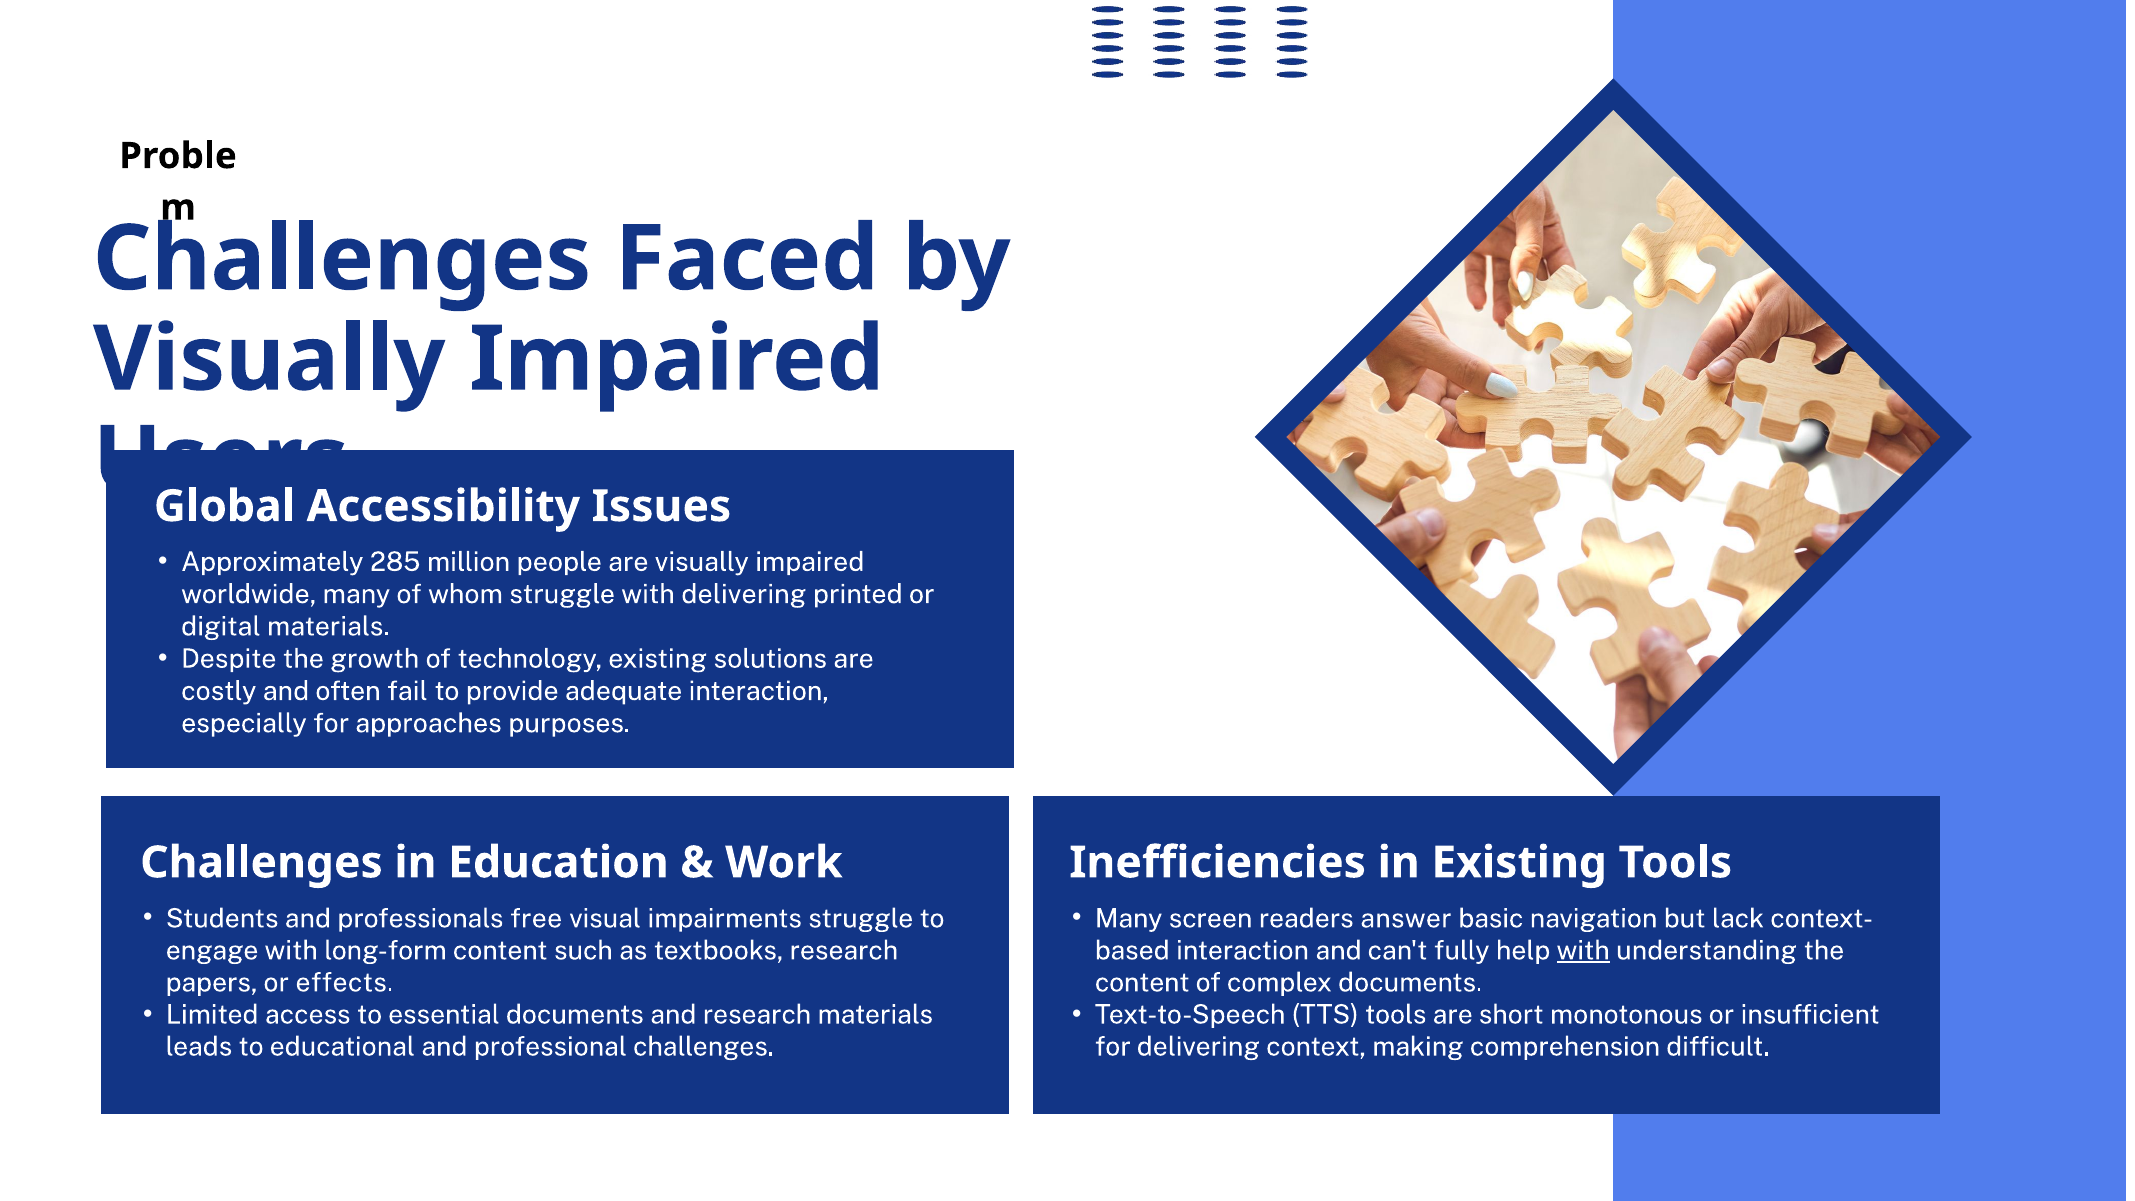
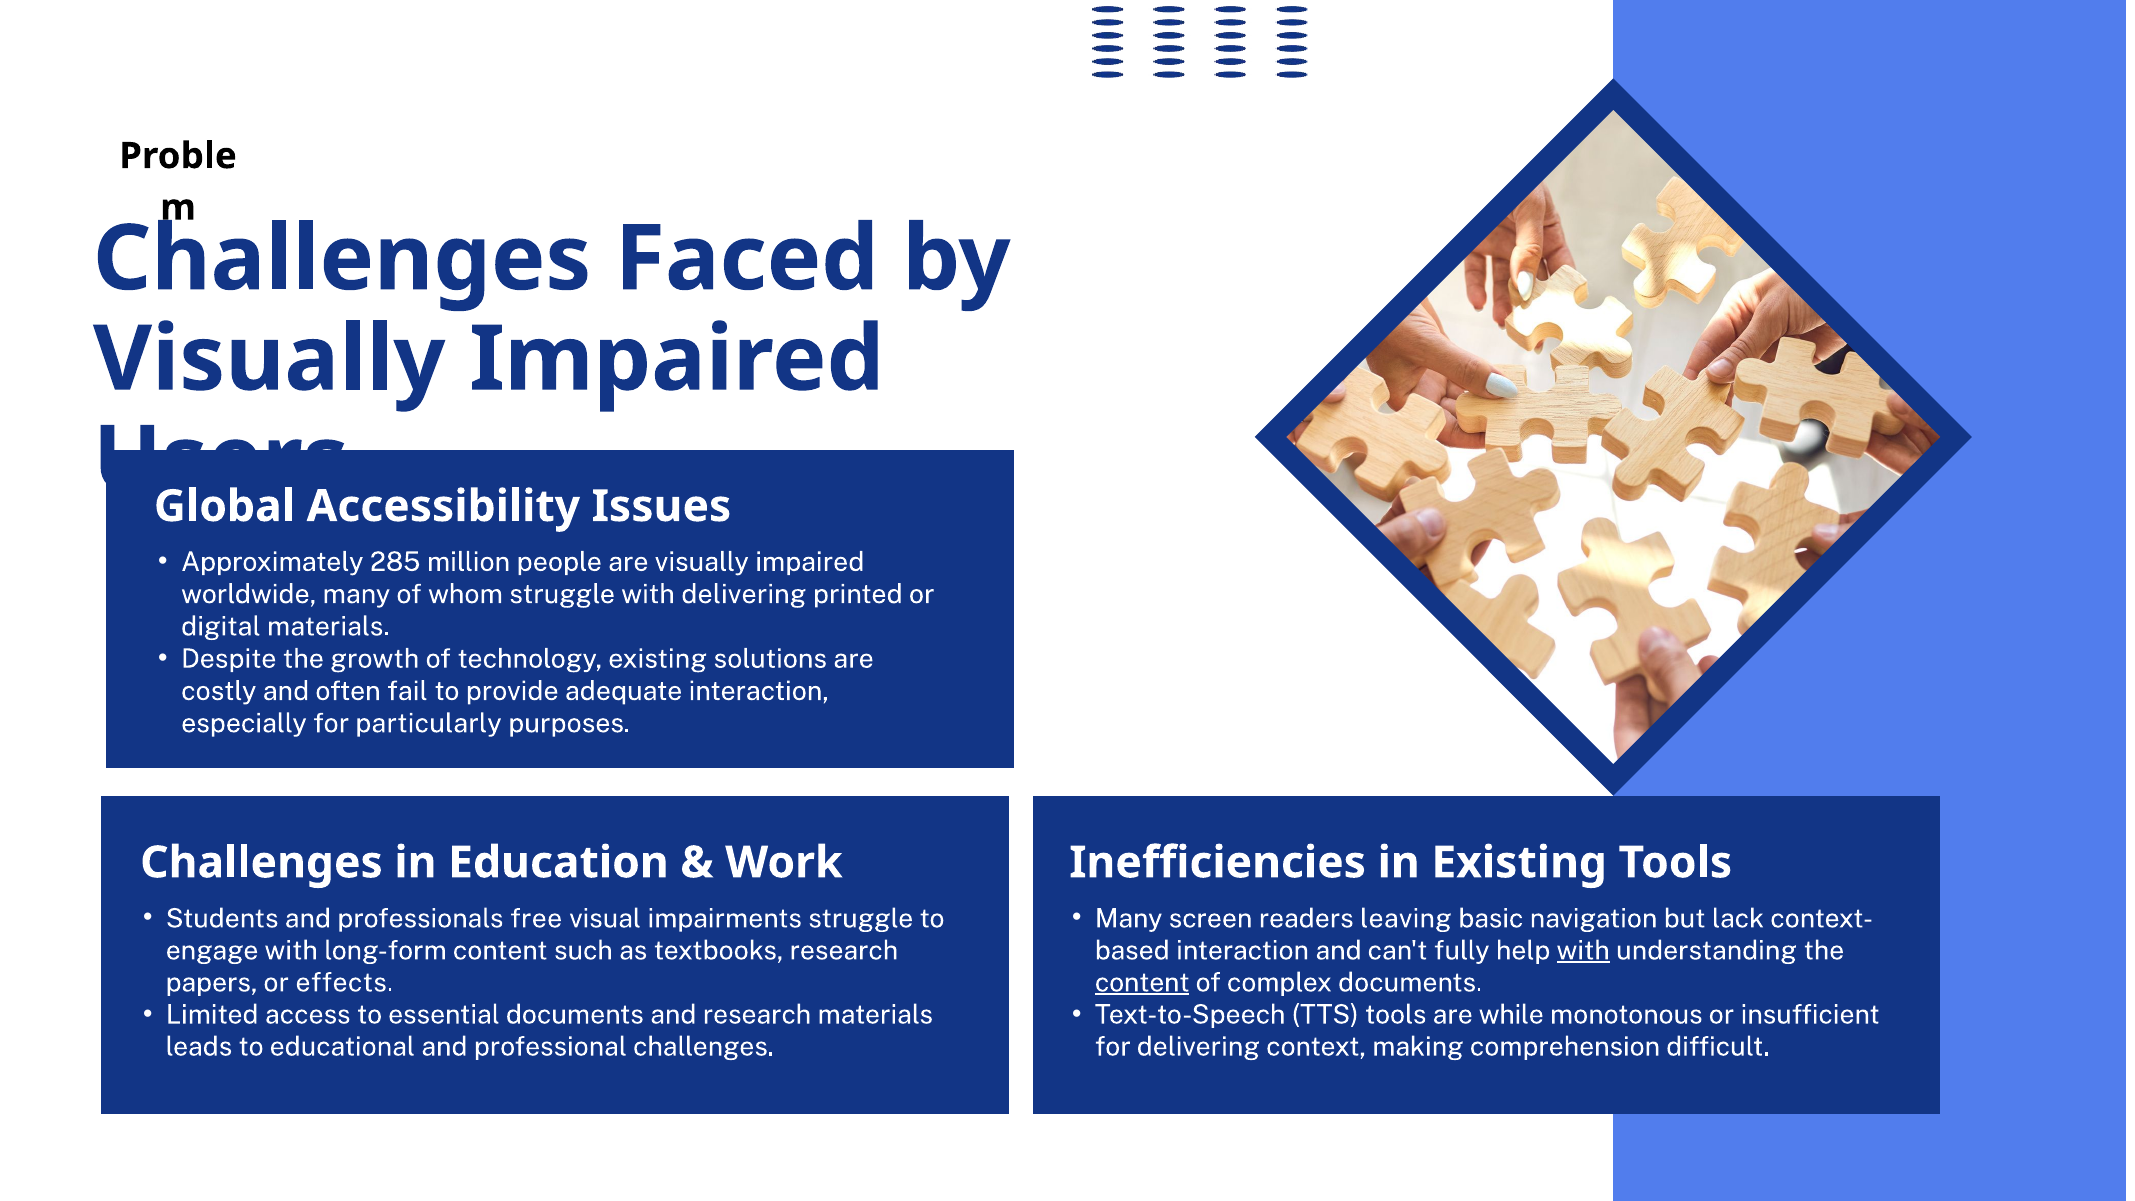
approaches: approaches -> particularly (428, 723)
answer: answer -> leaving (1406, 919)
content underline: none -> present (1142, 983)
short: short -> while (1511, 1015)
